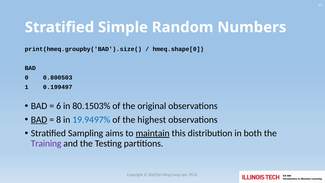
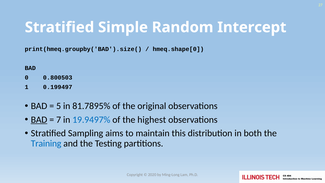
Numbers: Numbers -> Intercept (252, 27)
6: 6 -> 5 (59, 106)
80.1503%: 80.1503% -> 81.7895% (91, 106)
8: 8 -> 7 (59, 120)
maintain underline: present -> none (153, 133)
Training colour: purple -> blue (46, 143)
